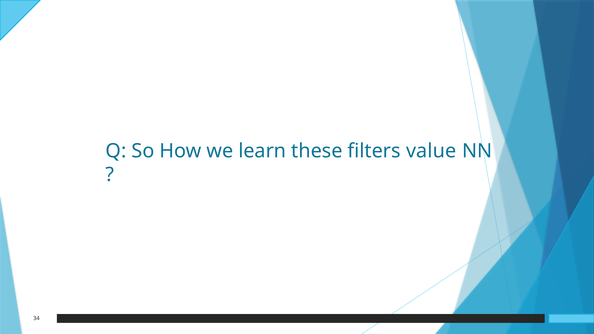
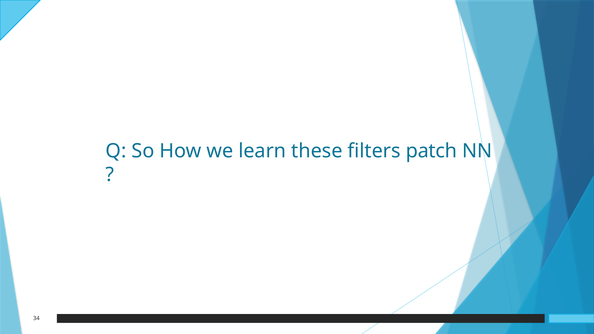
value: value -> patch (431, 151)
